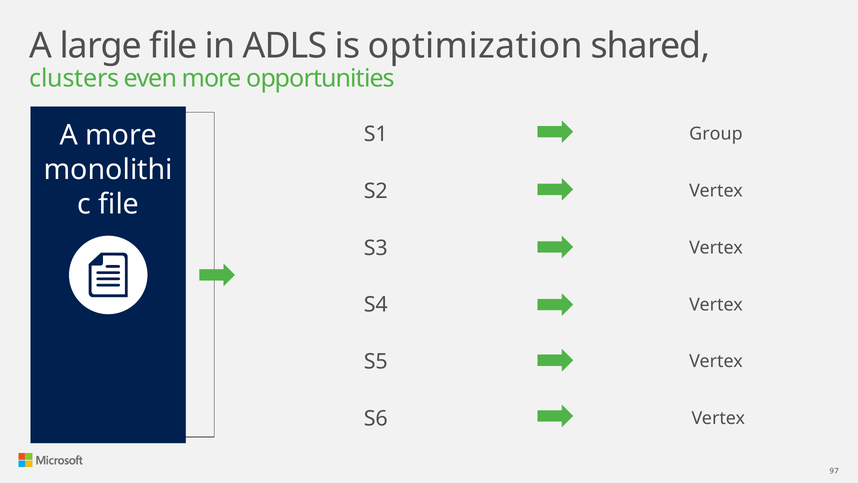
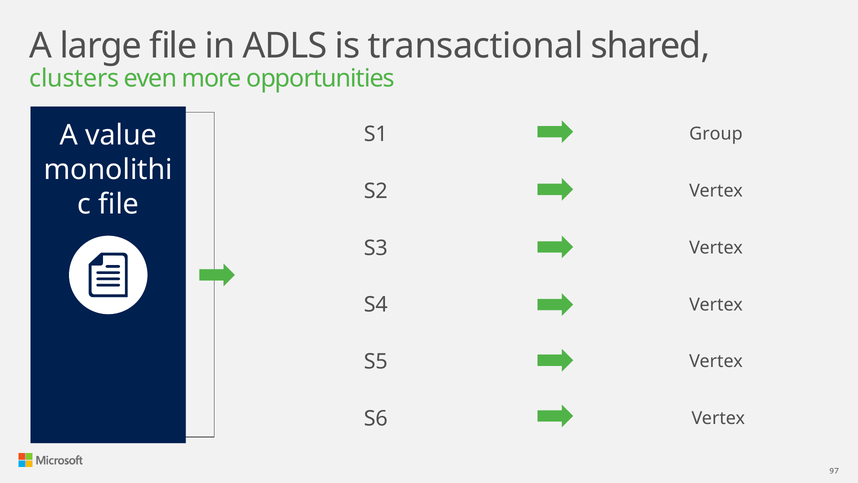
optimization: optimization -> transactional (476, 46)
A more: more -> value (121, 135)
